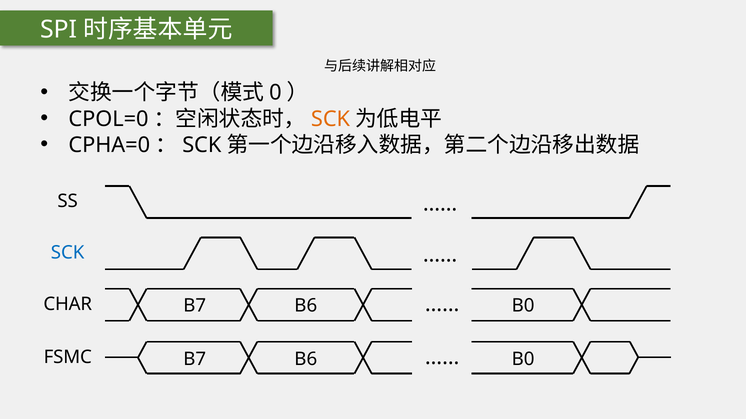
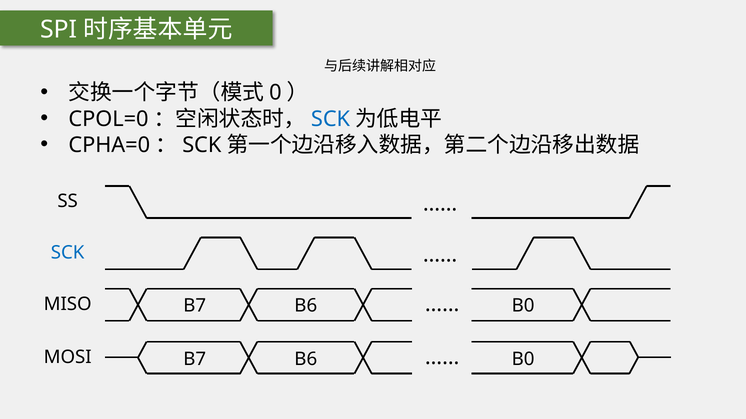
SCK colour: orange -> blue (331, 119)
CHAR: CHAR -> MISO (68, 304)
FSMC: FSMC -> MOSI (68, 357)
